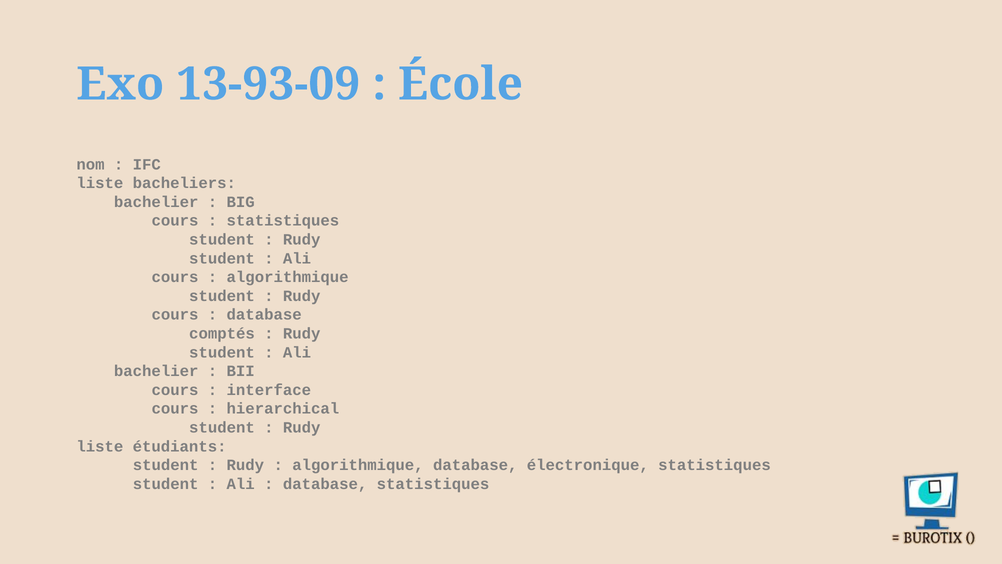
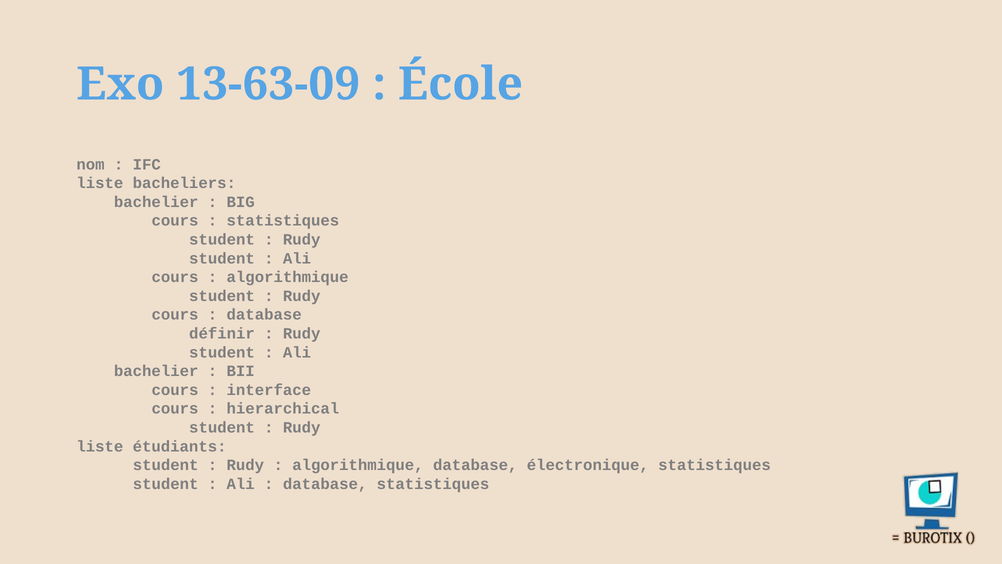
13-93-09: 13-93-09 -> 13-63-09 (268, 84)
comptés: comptés -> définir (222, 333)
